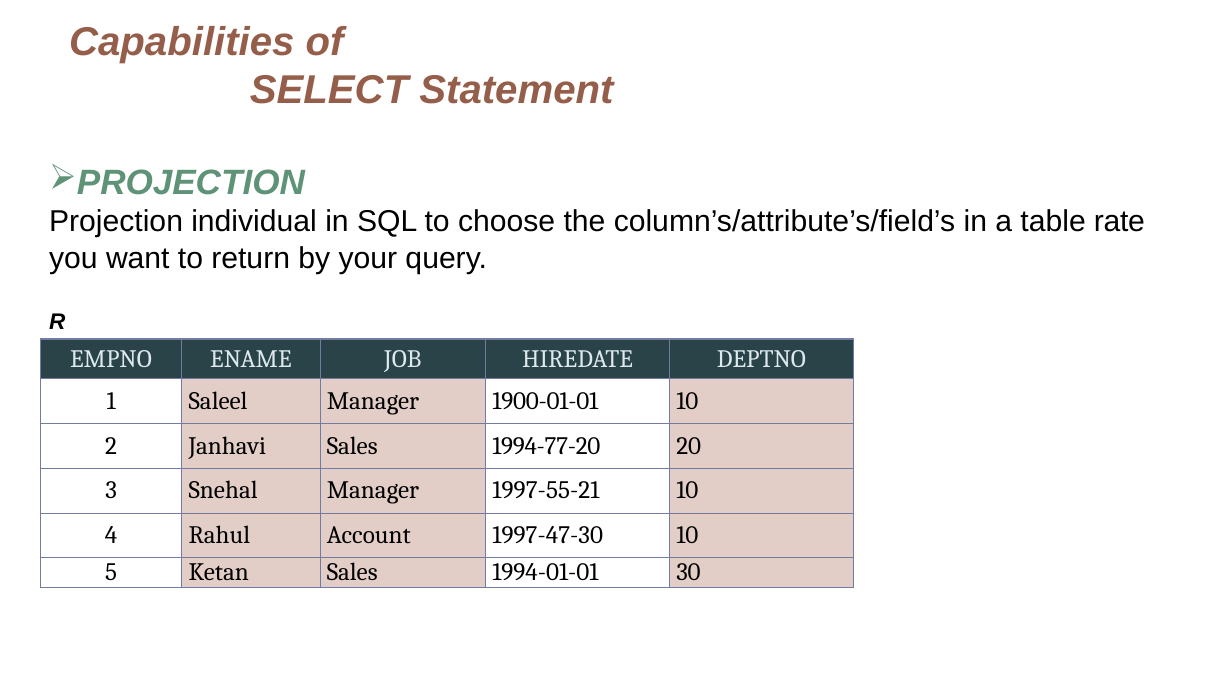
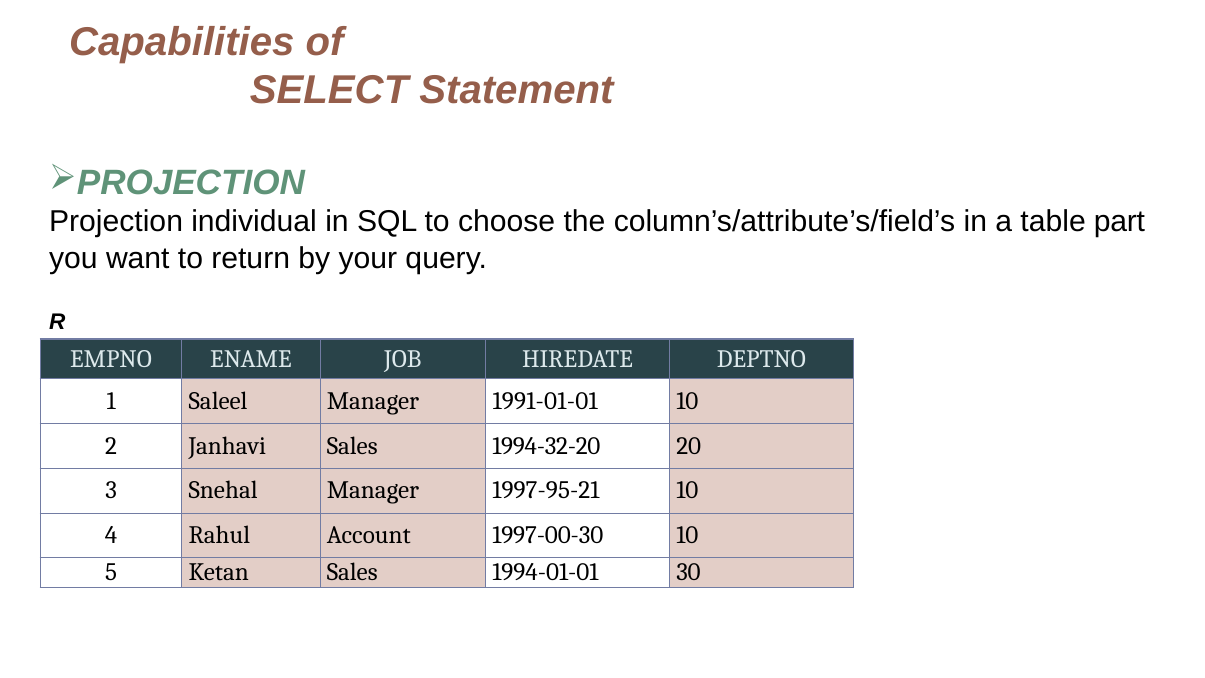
rate: rate -> part (1119, 222)
1900-01-01: 1900-01-01 -> 1991-01-01 (545, 401)
1994-77-20: 1994-77-20 -> 1994-32-20 (546, 446)
1997-55-21: 1997-55-21 -> 1997-95-21 (546, 490)
1997-47-30: 1997-47-30 -> 1997-00-30 (548, 535)
